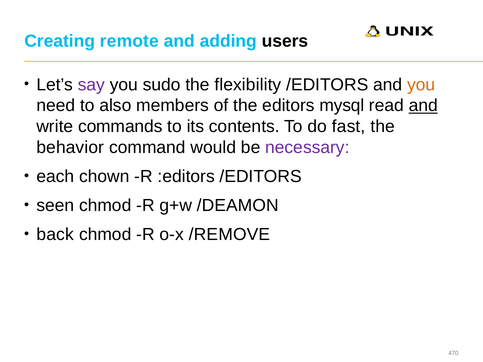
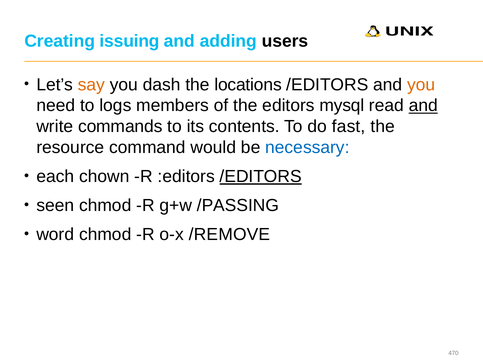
remote: remote -> issuing (130, 41)
say colour: purple -> orange (91, 85)
sudo: sudo -> dash (162, 85)
flexibility: flexibility -> locations (248, 85)
also: also -> logs (115, 106)
behavior: behavior -> resource (70, 148)
necessary colour: purple -> blue (307, 148)
/EDITORS underline: none -> present (261, 177)
/DEAMON: /DEAMON -> /PASSING (238, 206)
back: back -> word (55, 235)
